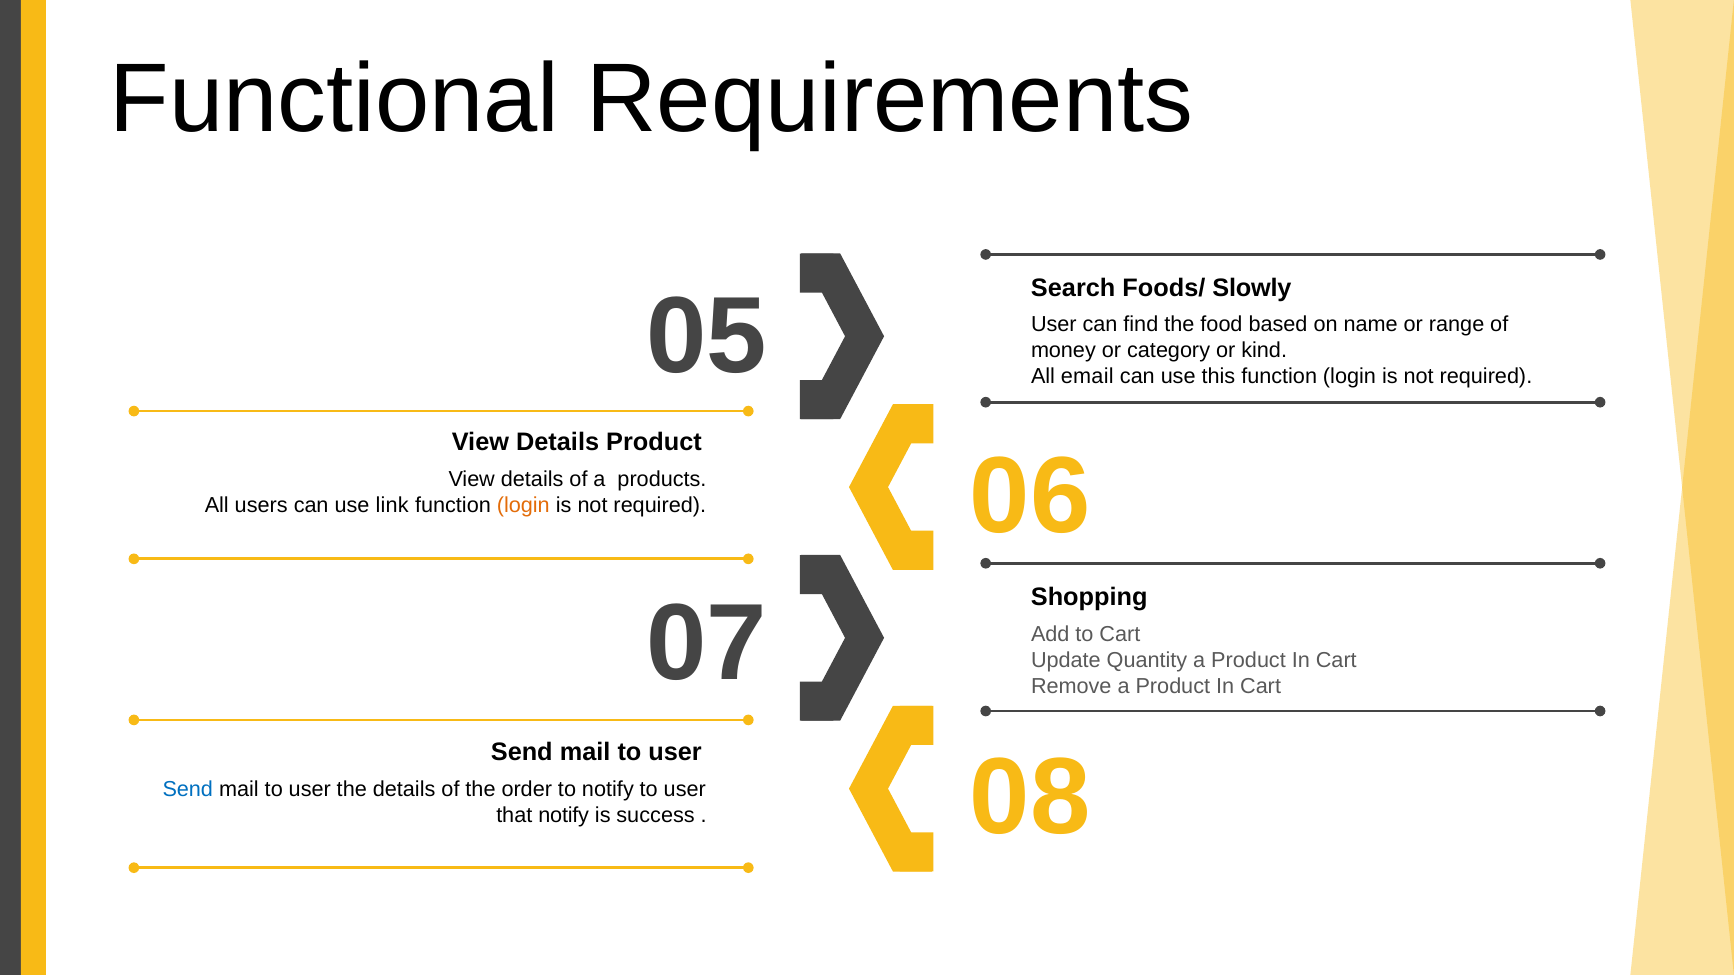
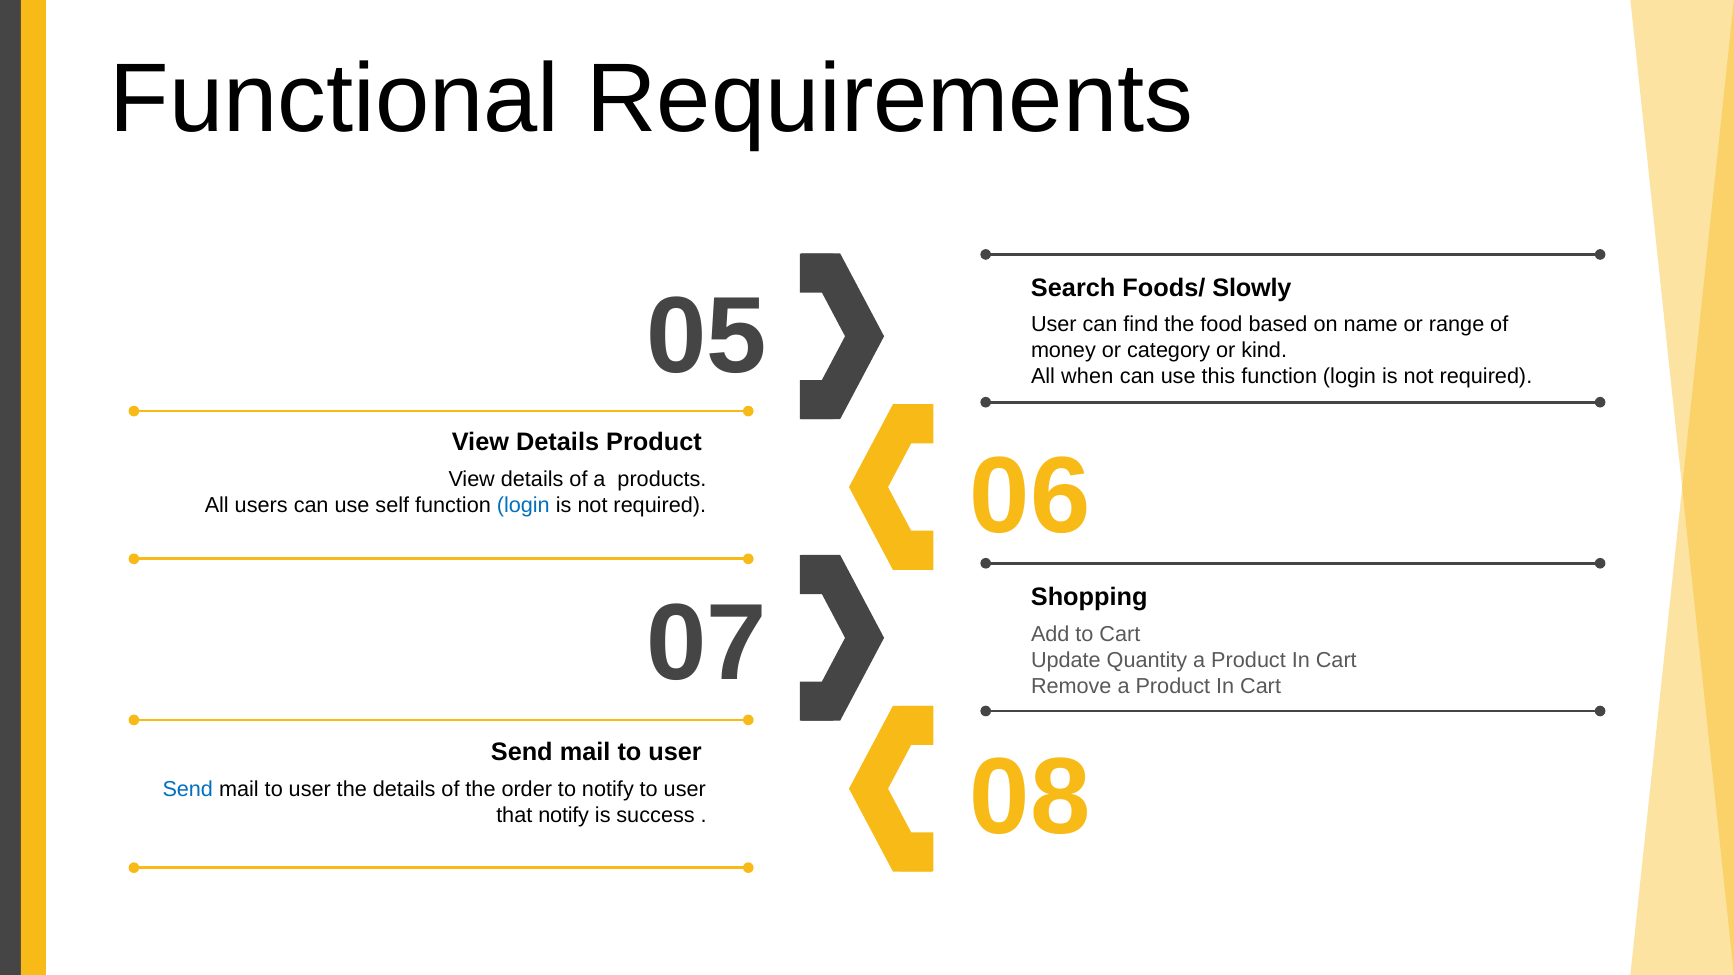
email: email -> when (1087, 377)
link: link -> self (392, 506)
login colour: orange -> blue (523, 506)
